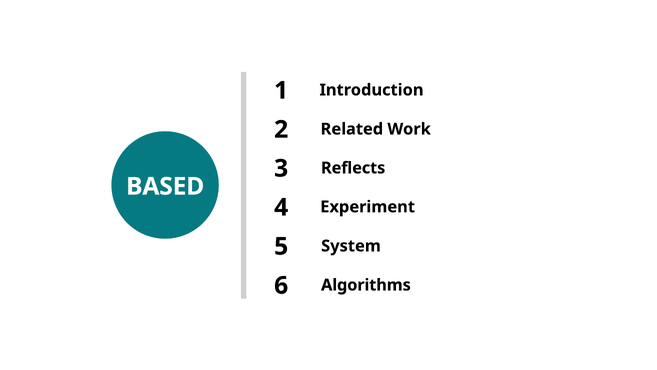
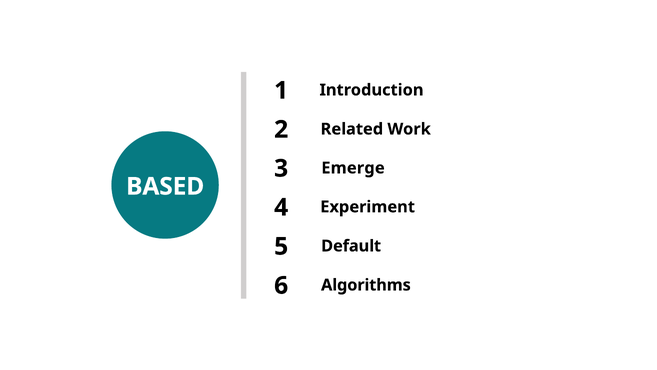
Reflects: Reflects -> Emerge (353, 168)
System: System -> Default (351, 246)
